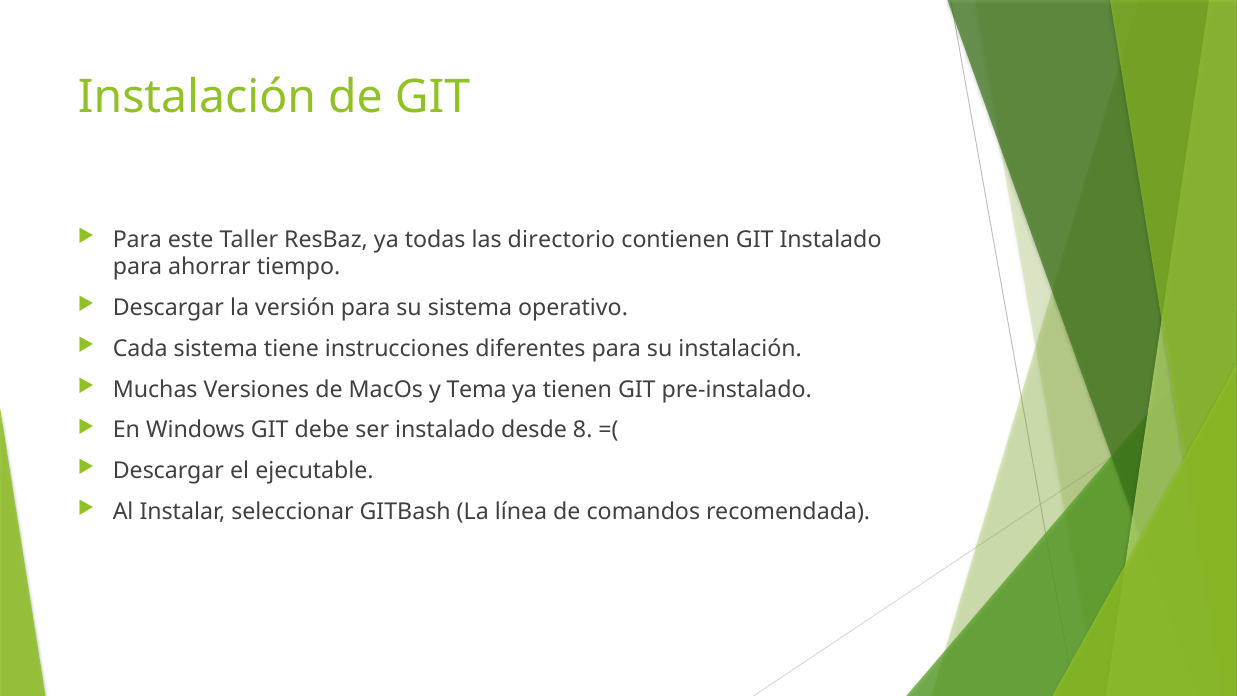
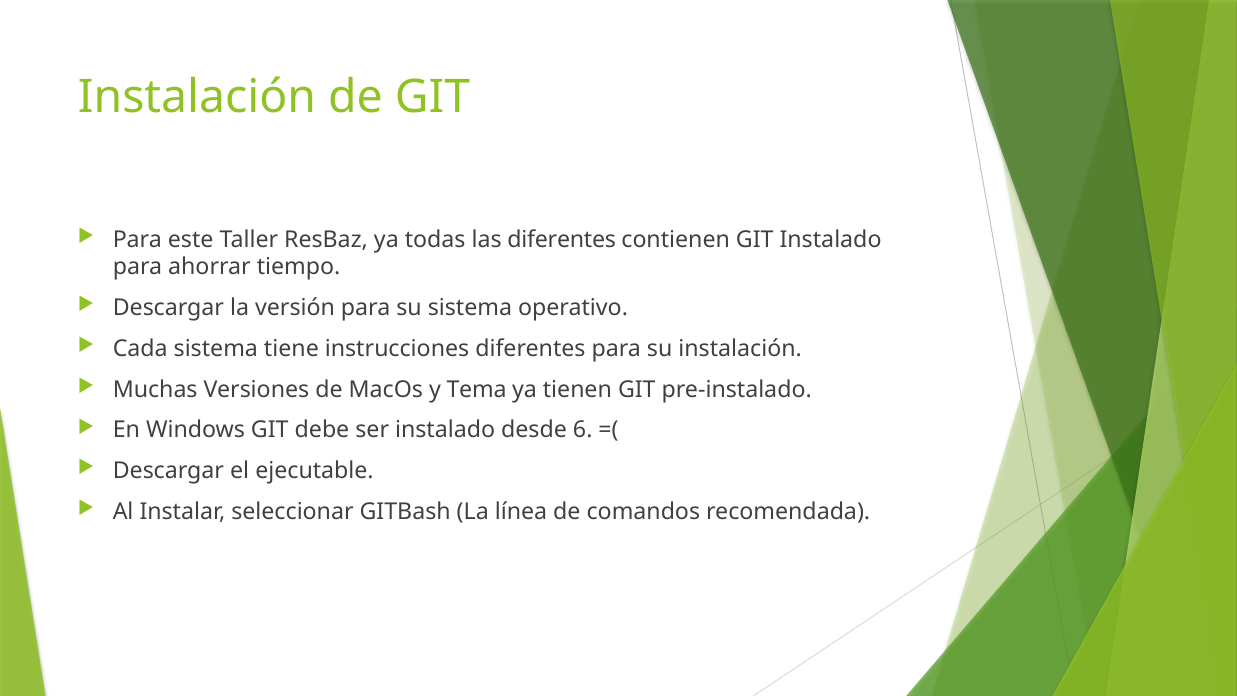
las directorio: directorio -> diferentes (562, 239)
8: 8 -> 6 (583, 430)
